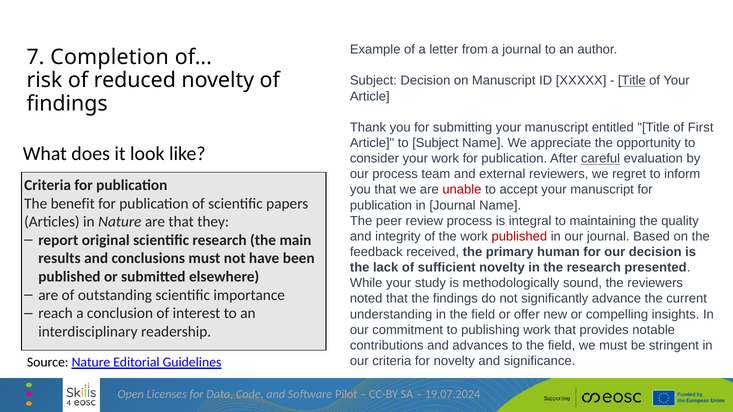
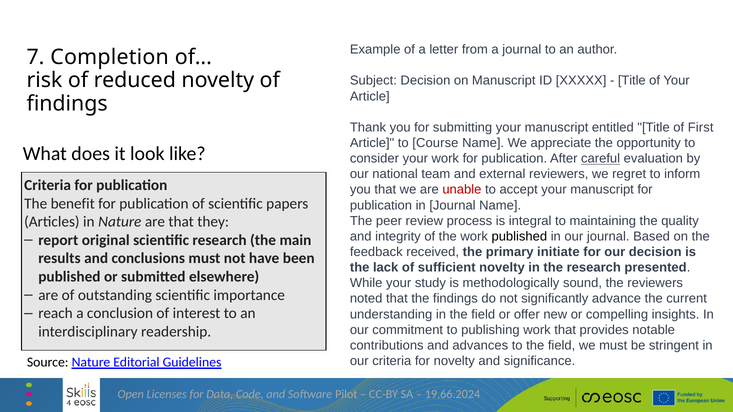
Title underline: present -> none (632, 81)
to Subject: Subject -> Course (435, 143)
our process: process -> national (395, 174)
published colour: red -> black (519, 237)
human: human -> initiate (558, 252)
19.07.2024: 19.07.2024 -> 19.66.2024 (453, 395)
